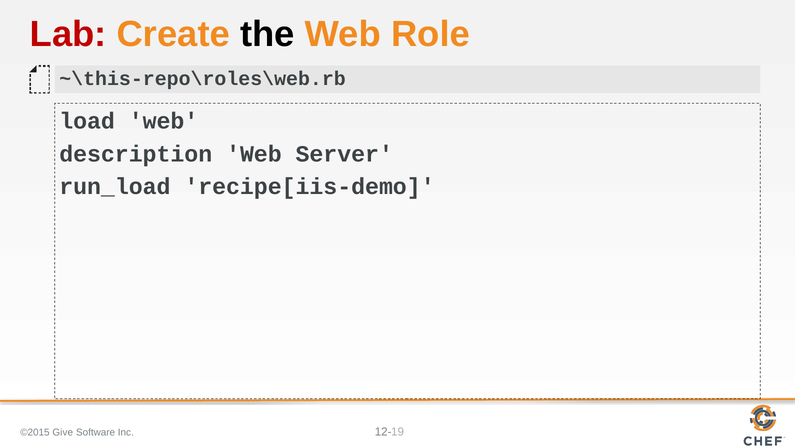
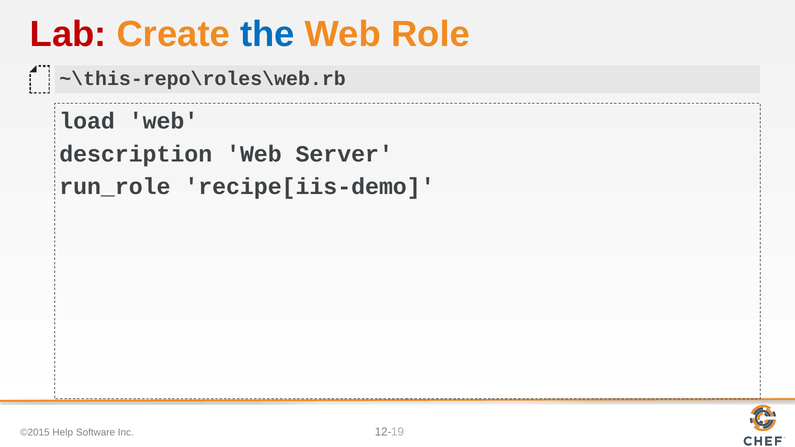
the colour: black -> blue (267, 34)
run_load: run_load -> run_role (115, 187)
Give: Give -> Help (63, 433)
